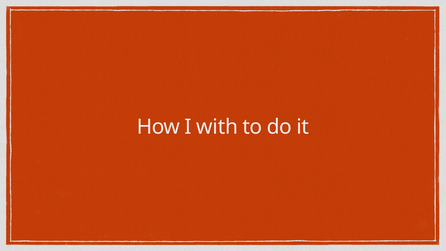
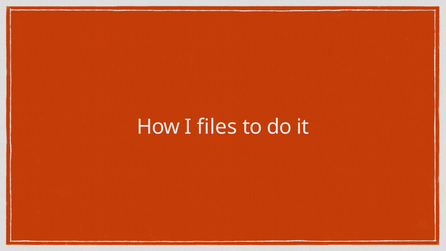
with: with -> files (217, 127)
